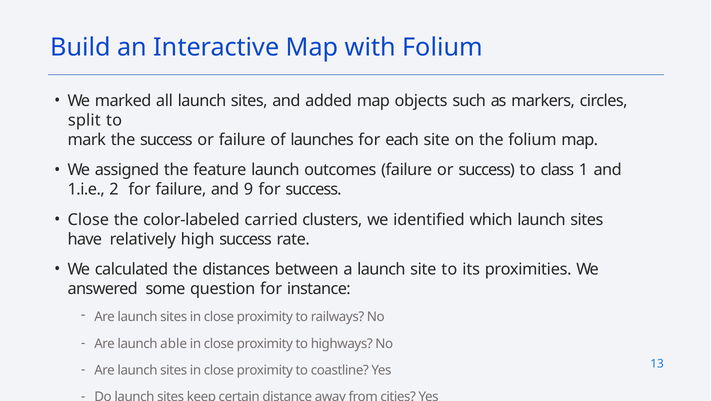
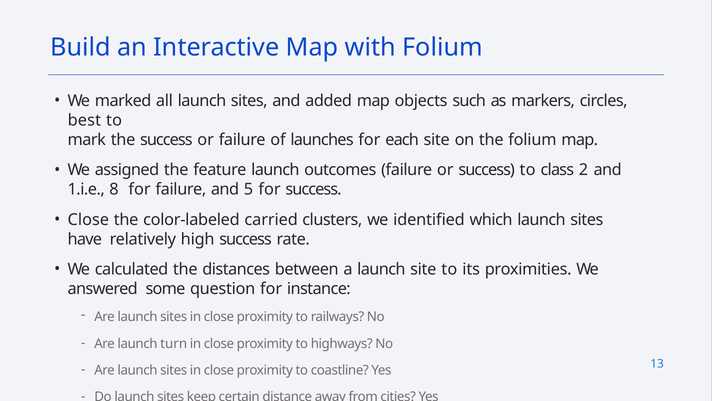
split: split -> best (84, 120)
1: 1 -> 2 (583, 170)
2: 2 -> 8 (114, 189)
9: 9 -> 5 (248, 189)
able: able -> turn (174, 343)
